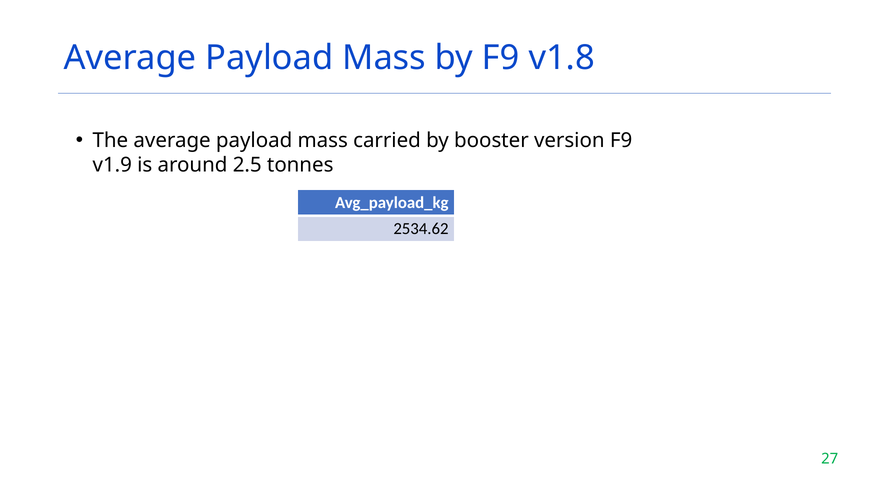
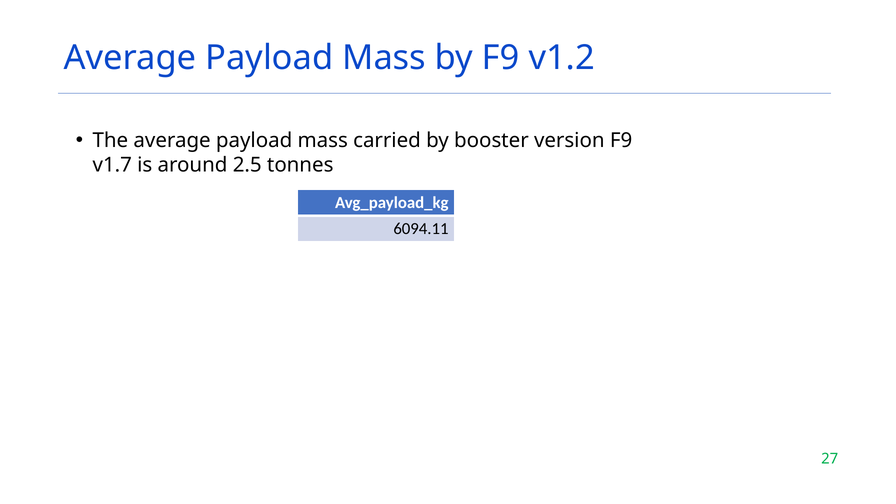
v1.8: v1.8 -> v1.2 (562, 58)
v1.9: v1.9 -> v1.7 (112, 165)
2534.62: 2534.62 -> 6094.11 (421, 229)
